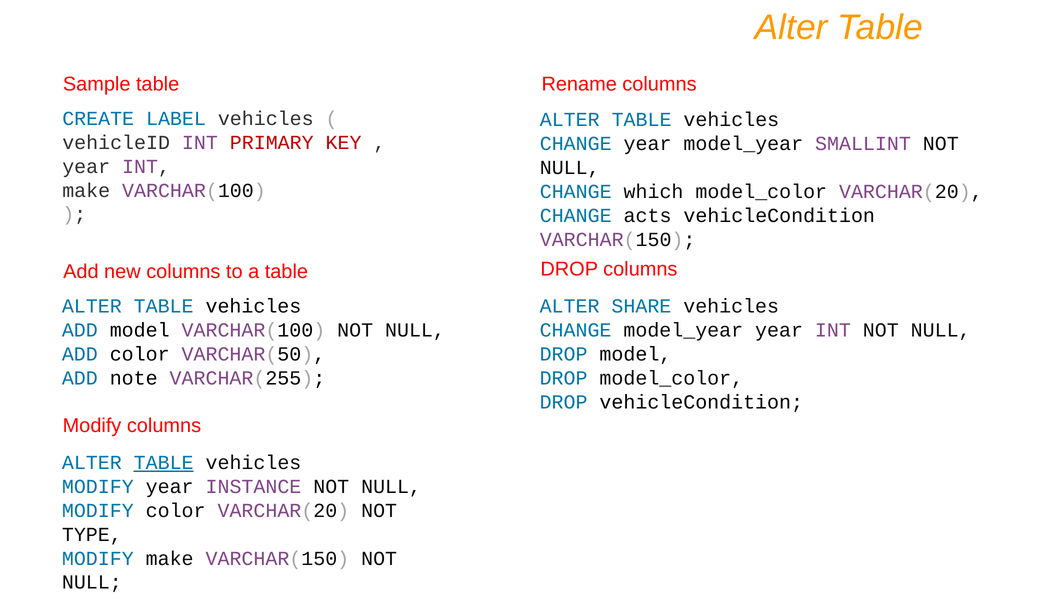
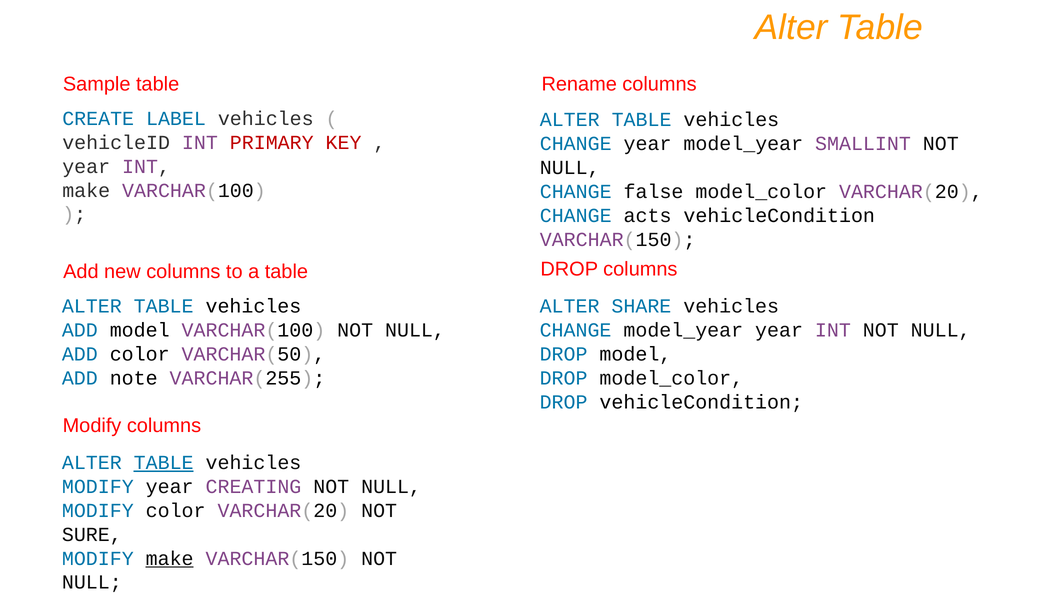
which: which -> false (654, 192)
INSTANCE: INSTANCE -> CREATING (253, 486)
TYPE: TYPE -> SURE (92, 534)
make underline: none -> present (170, 558)
